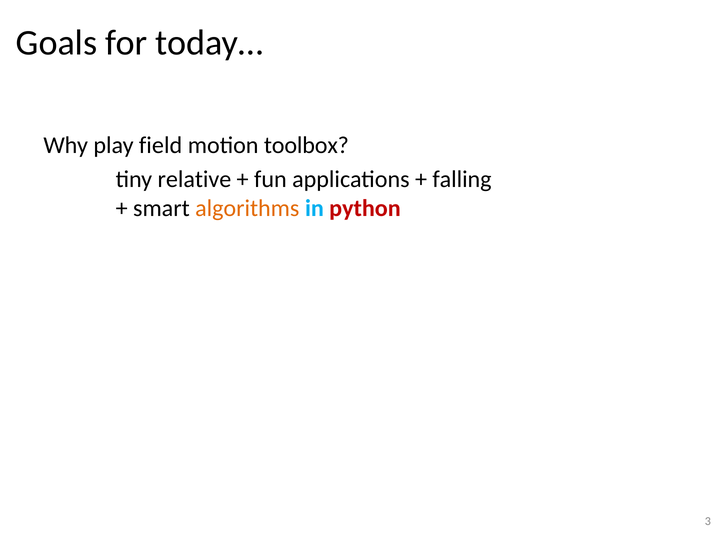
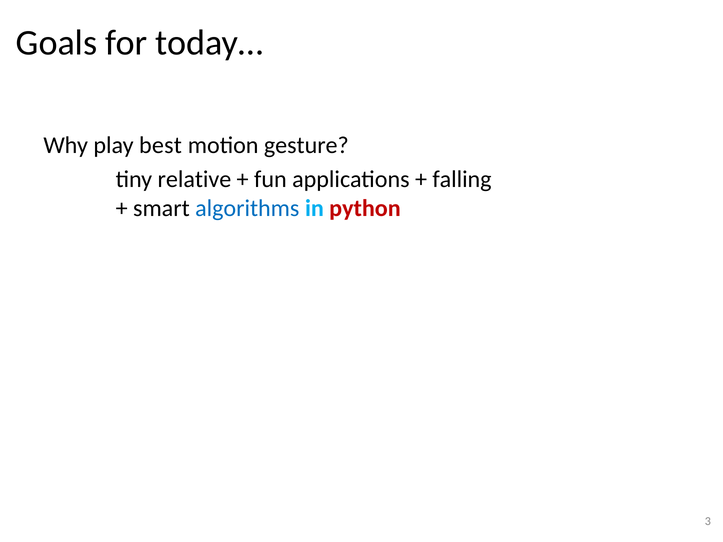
field: field -> best (161, 146)
toolbox: toolbox -> gesture (306, 146)
algorithms colour: orange -> blue (247, 208)
